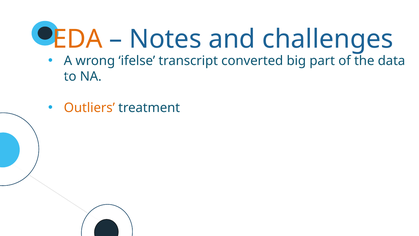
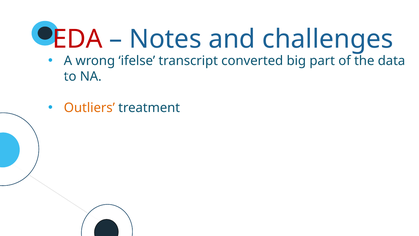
EDA colour: orange -> red (78, 39)
